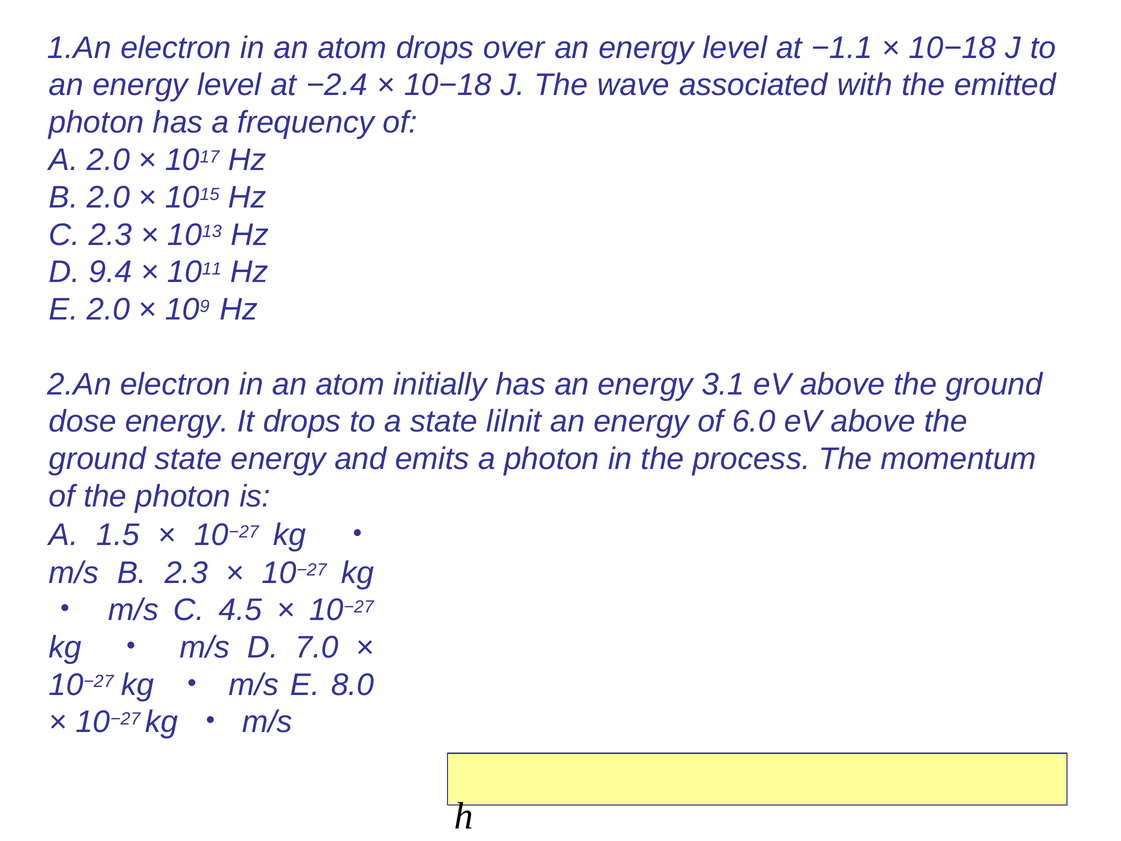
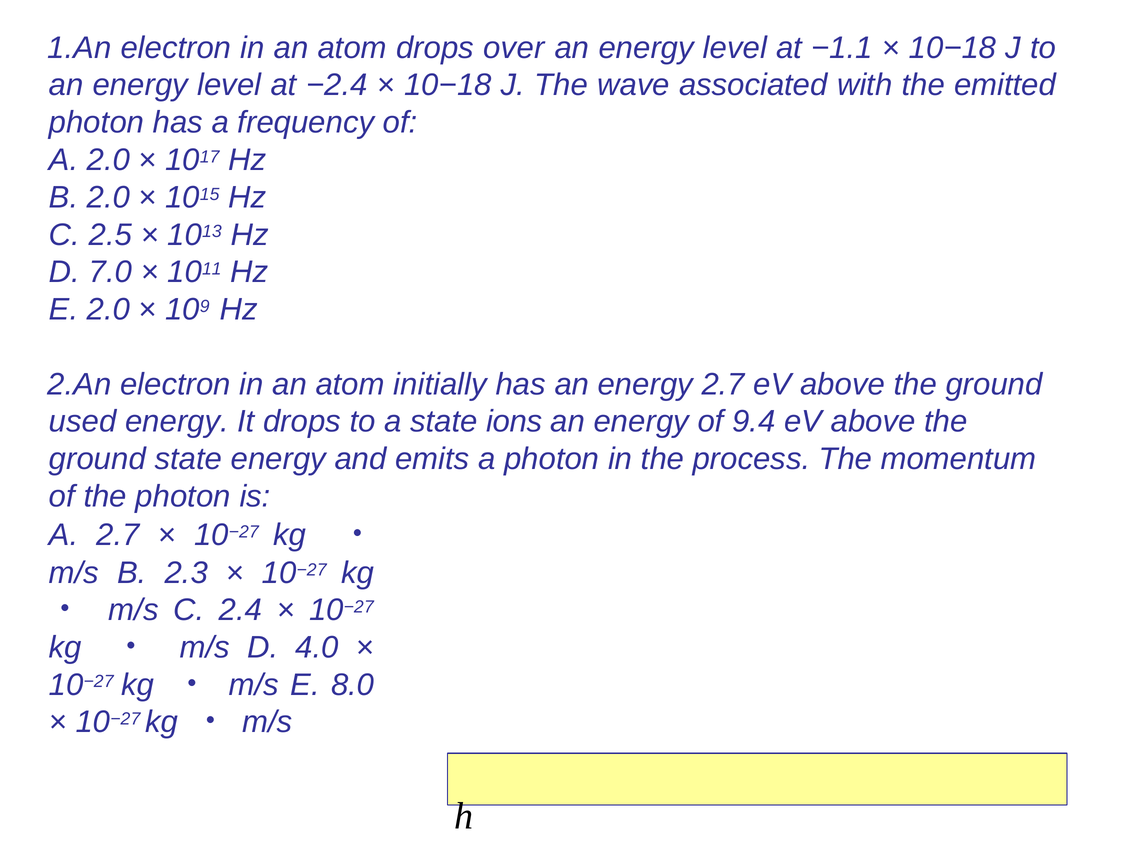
C 2.3: 2.3 -> 2.5 (110, 235)
9.4: 9.4 -> 7.0 (110, 272)
energy 3.1: 3.1 -> 2.7 (723, 384)
dose: dose -> used (83, 422)
lilnit: lilnit -> ions (514, 422)
6.0: 6.0 -> 9.4 (754, 422)
A 1.5: 1.5 -> 2.7 (118, 535)
4.5: 4.5 -> 2.4 (240, 610)
7.0: 7.0 -> 4.0 (317, 647)
